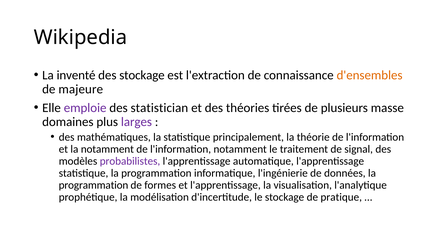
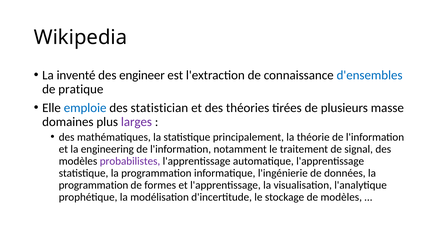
des stockage: stockage -> engineer (142, 75)
d'ensembles colour: orange -> blue (370, 75)
majeure: majeure -> pratique (81, 89)
emploie colour: purple -> blue (85, 108)
la notamment: notamment -> engineering (107, 149)
de pratique: pratique -> modèles (341, 197)
